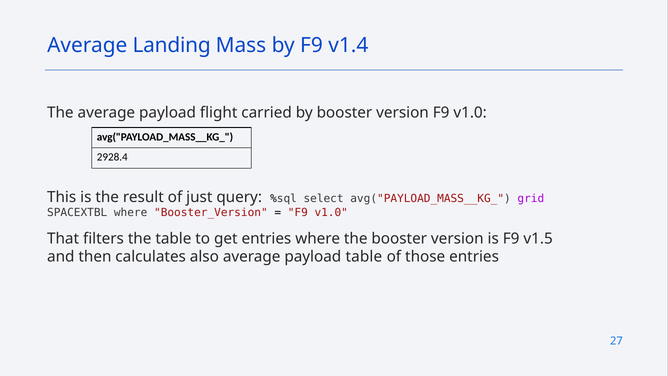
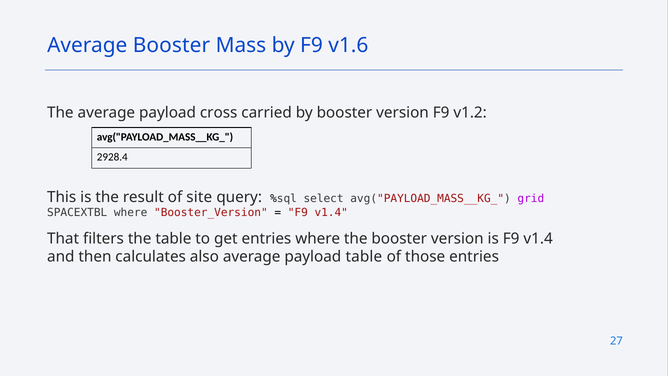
Average Landing: Landing -> Booster (171, 46)
v1.4: v1.4 -> v1.6 (348, 46)
flight: flight -> cross (219, 113)
version F9 v1.0: v1.0 -> v1.2 (470, 113)
just: just -> site (199, 197)
v1.0: v1.0 -> v1.4 (331, 213)
is F9 v1.5: v1.5 -> v1.4 (538, 238)
